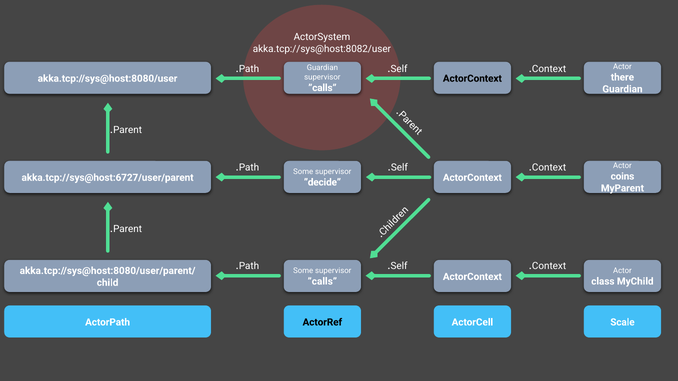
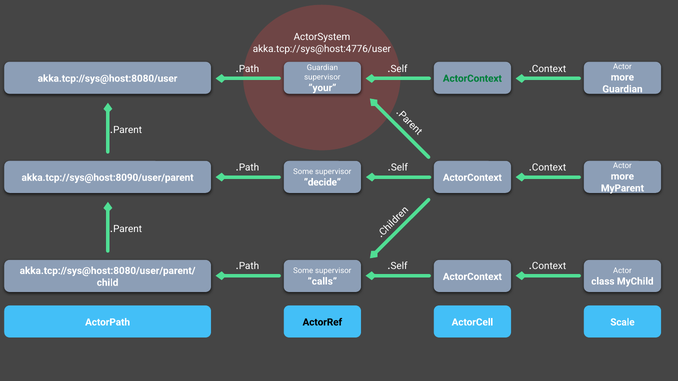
akka.tcp://sys@host:8082/user: akka.tcp://sys@host:8082/user -> akka.tcp://sys@host:4776/user (322, 49)
there: there -> more (622, 77)
ActorContext colour: black -> green (472, 79)
”calls: ”calls -> ”your (322, 88)
coins: coins -> more (622, 176)
akka.tcp://sys@host:6727/user/parent: akka.tcp://sys@host:6727/user/parent -> akka.tcp://sys@host:8090/user/parent (108, 178)
